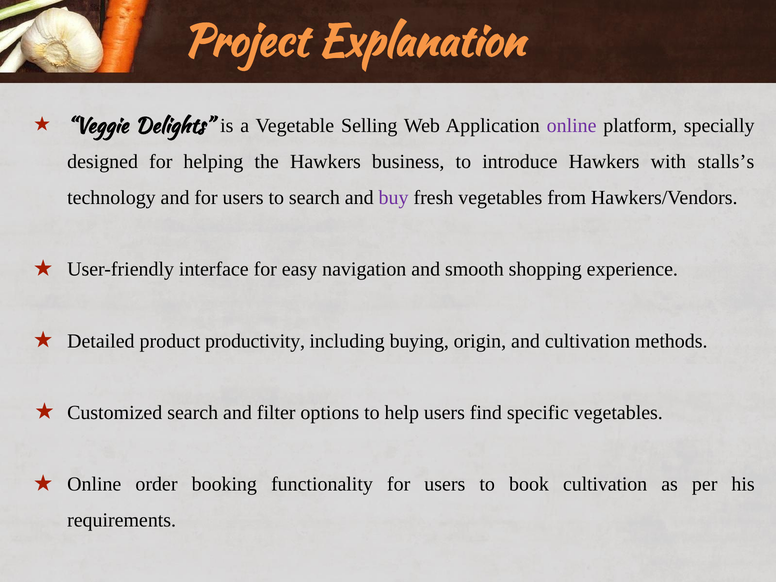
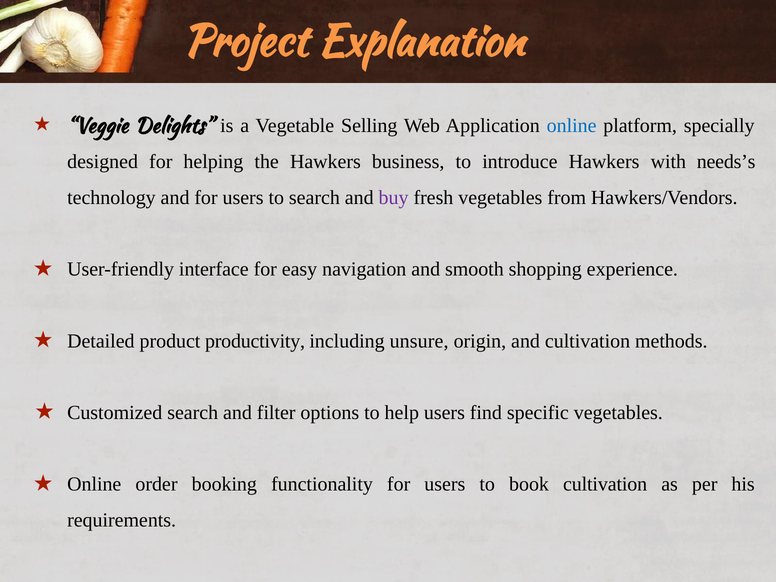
online colour: purple -> blue (572, 126)
stalls’s: stalls’s -> needs’s (726, 162)
buying: buying -> unsure (419, 341)
